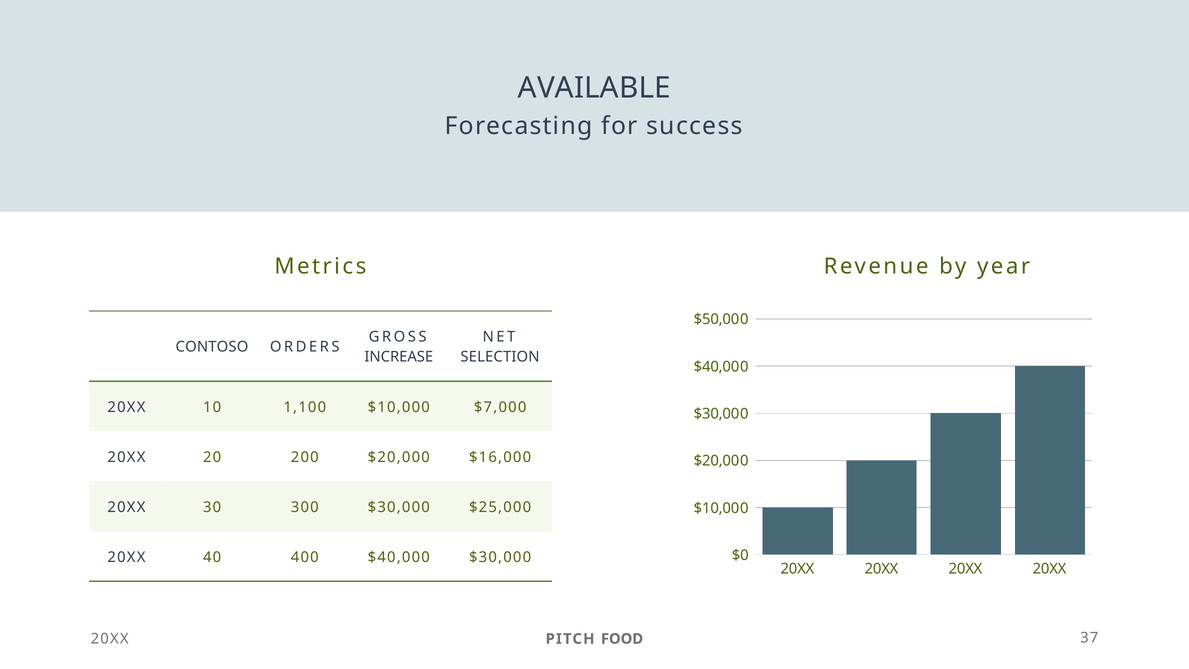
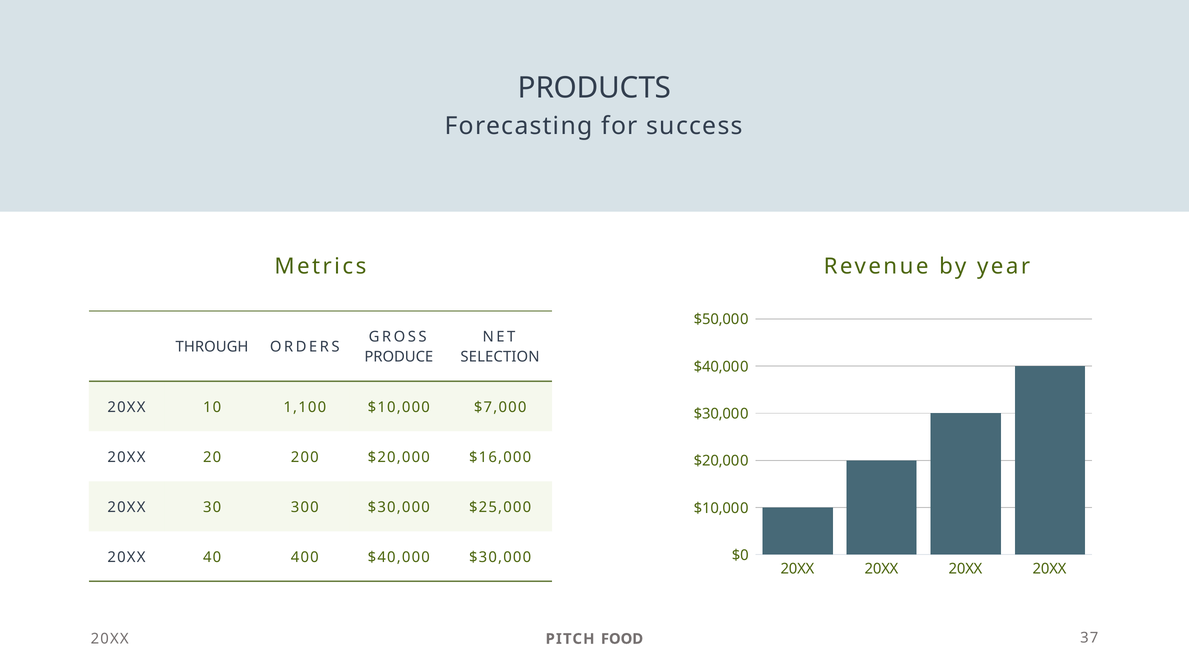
AVAILABLE: AVAILABLE -> PRODUCTS (595, 88)
CONTOSO: CONTOSO -> THROUGH (212, 347)
INCREASE: INCREASE -> PRODUCE (399, 357)
